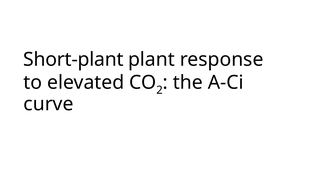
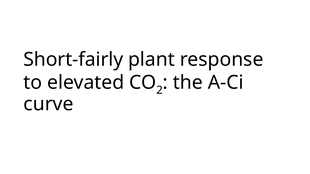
Short-plant: Short-plant -> Short-fairly (73, 60)
